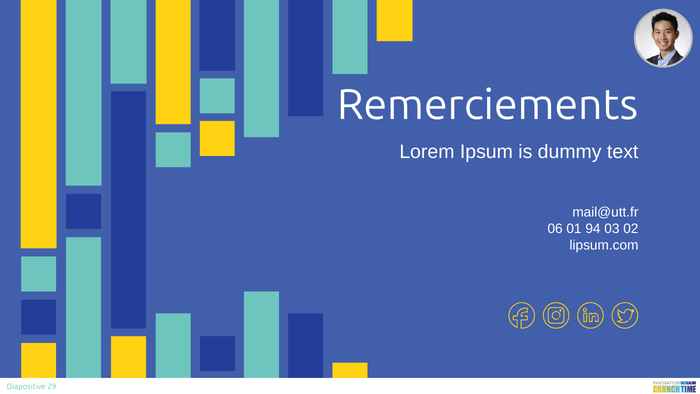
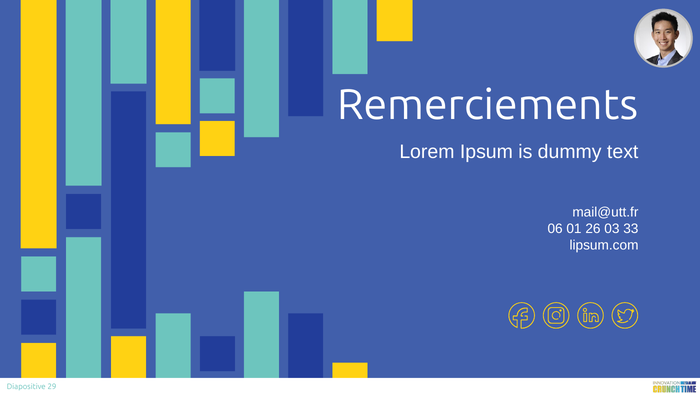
94: 94 -> 26 (593, 229)
02: 02 -> 33 (631, 229)
